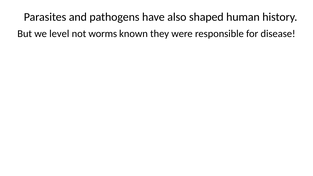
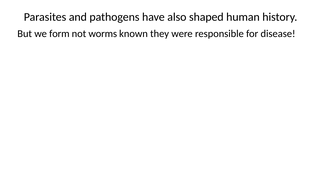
level: level -> form (59, 34)
